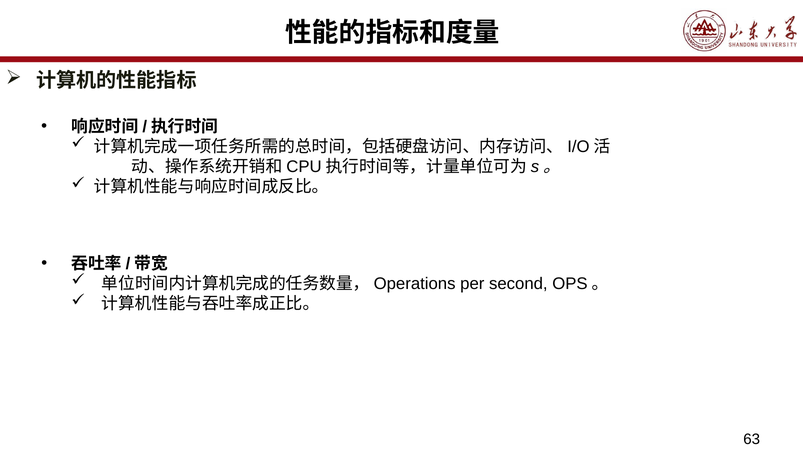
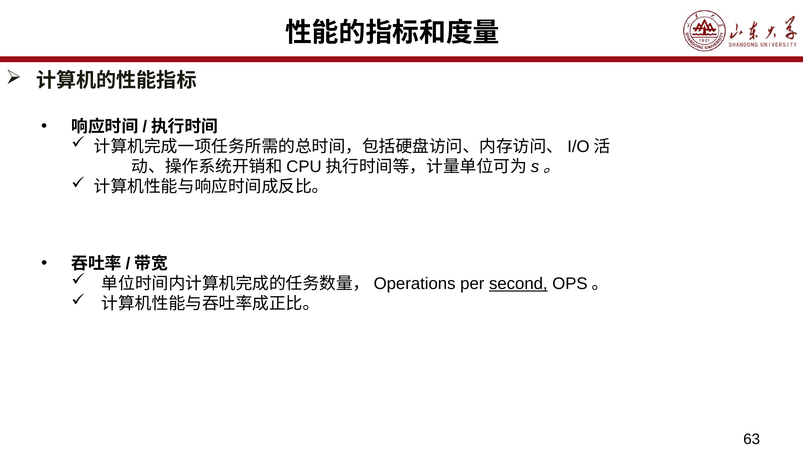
second underline: none -> present (518, 283)
